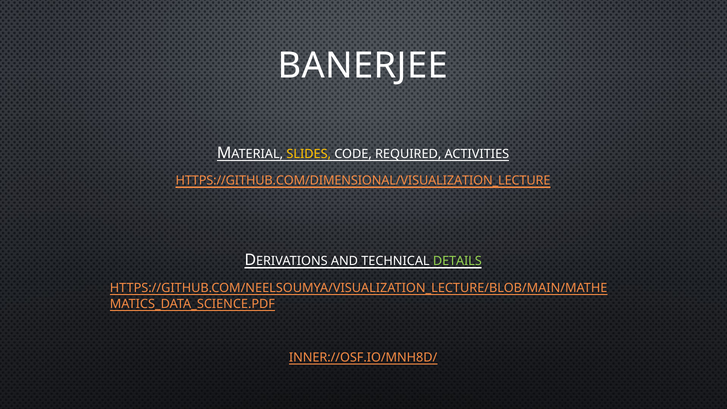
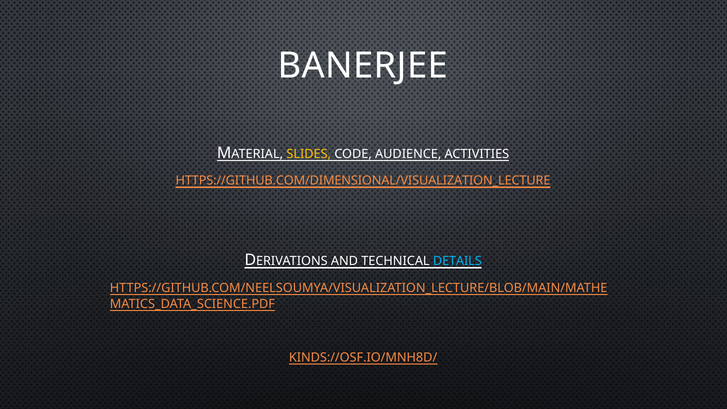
REQUIRED: REQUIRED -> AUDIENCE (408, 154)
DETAILS colour: light green -> light blue (457, 261)
INNER://OSF.IO/MNH8D/: INNER://OSF.IO/MNH8D/ -> KINDS://OSF.IO/MNH8D/ (363, 357)
